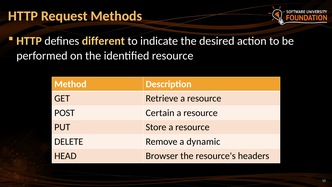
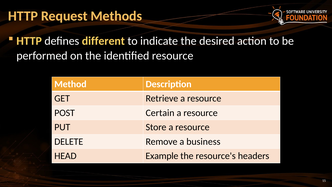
dynamic: dynamic -> business (203, 141)
Browser: Browser -> Example (162, 156)
